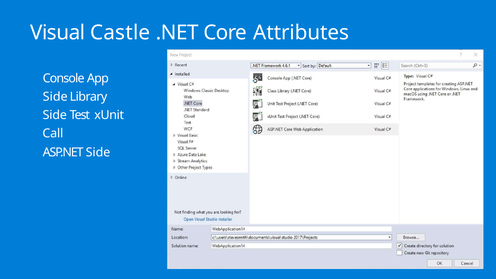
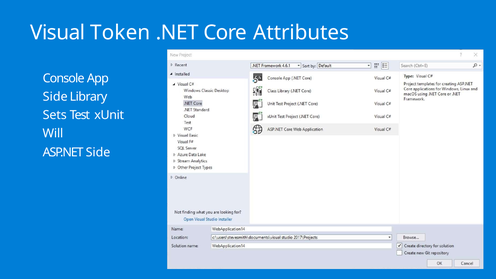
Castle: Castle -> Token (120, 33)
Side: Side -> Sets (55, 115)
Call: Call -> Will (53, 134)
